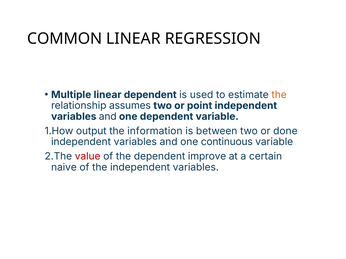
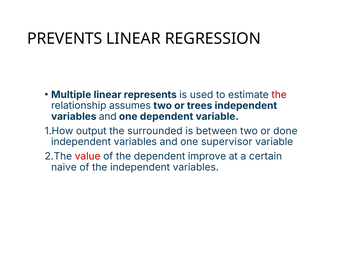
COMMON: COMMON -> PREVENTS (65, 39)
linear dependent: dependent -> represents (150, 95)
the colour: orange -> red (279, 95)
point: point -> trees (200, 106)
information: information -> surrounded (155, 131)
continuous: continuous -> supervisor (227, 142)
